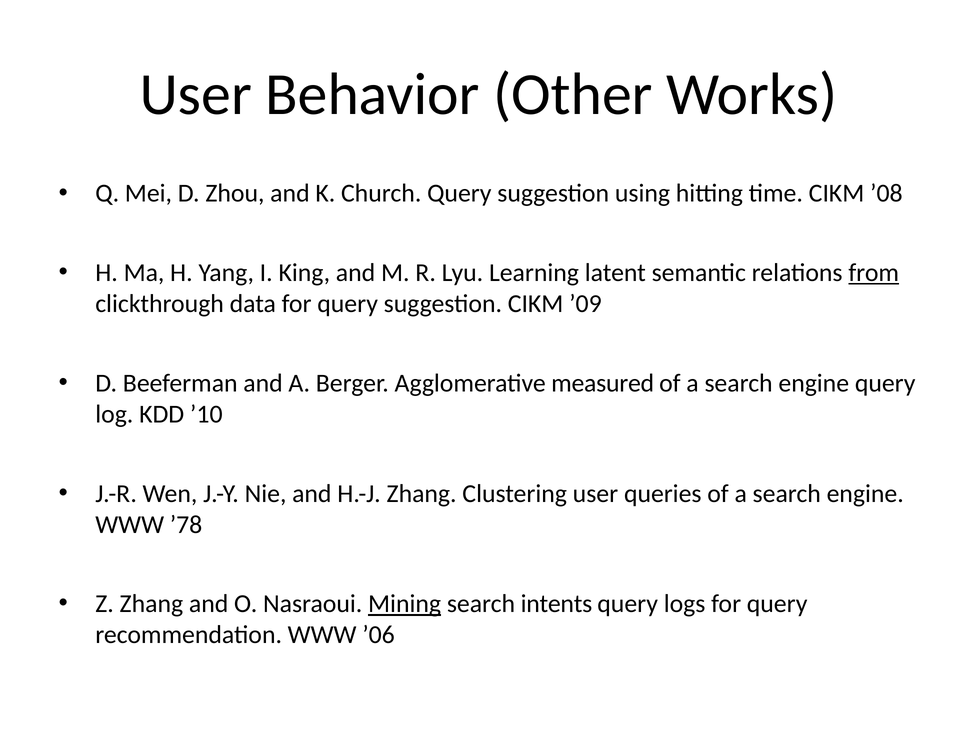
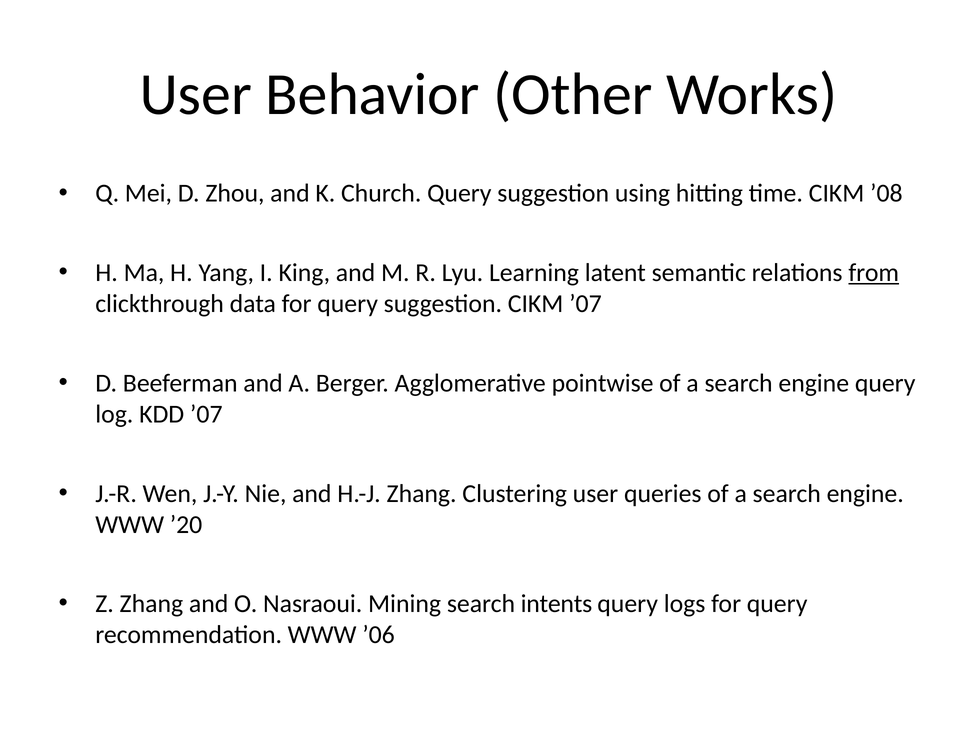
CIKM ’09: ’09 -> ’07 (585, 304)
measured: measured -> pointwise (603, 383)
KDD ’10: ’10 -> ’07 (206, 414)
’78: ’78 -> ’20 (186, 524)
Mining underline: present -> none (405, 603)
